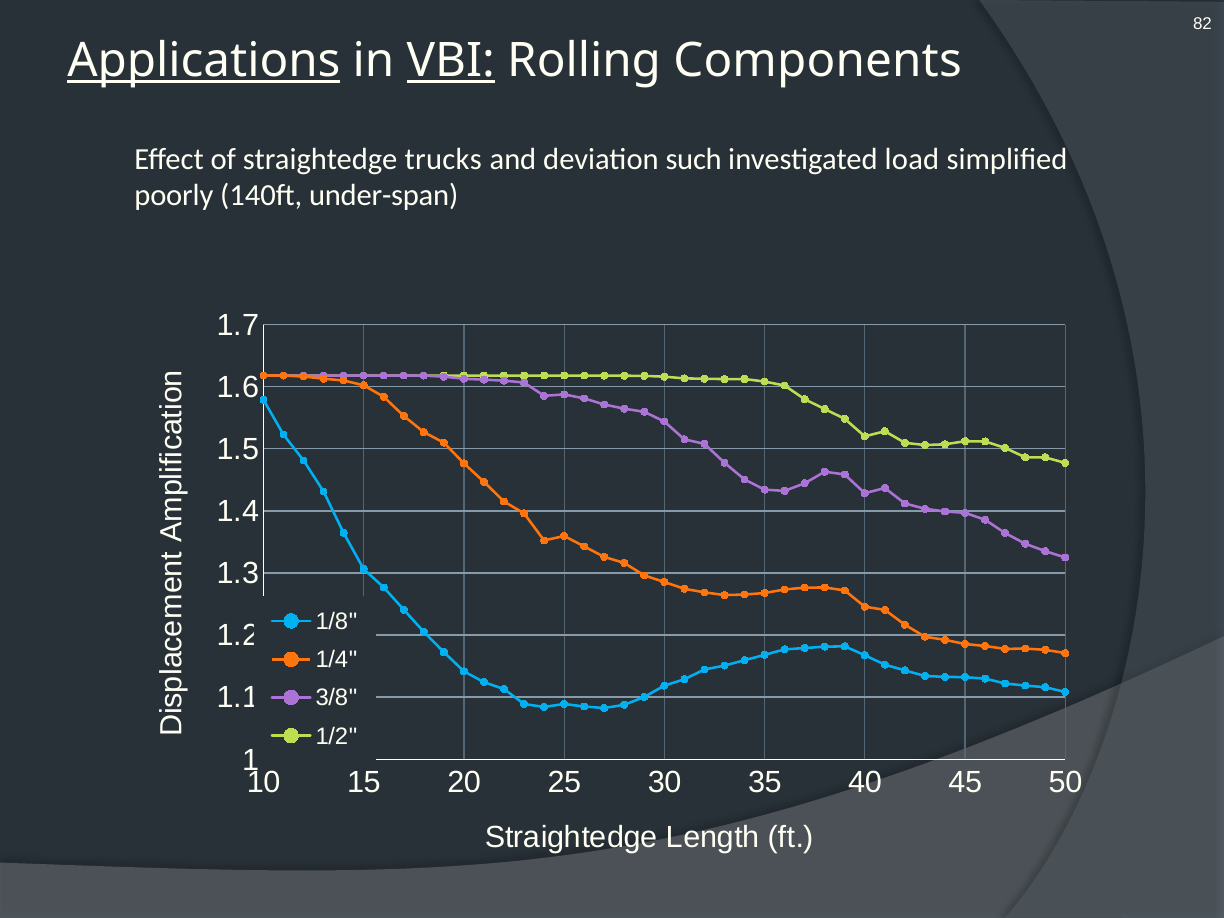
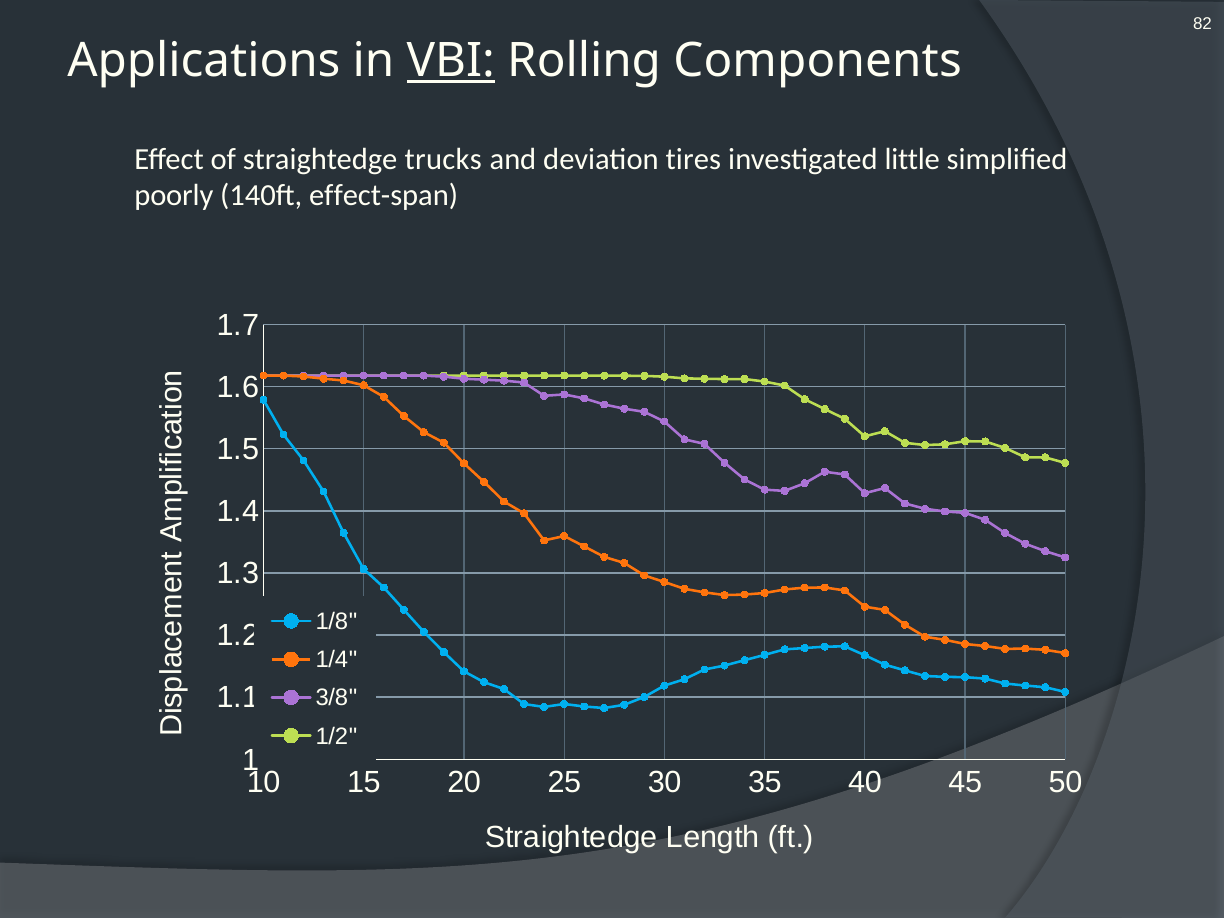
Applications underline: present -> none (204, 61)
such: such -> tires (693, 159)
load: load -> little (912, 159)
under-span: under-span -> effect-span (384, 196)
